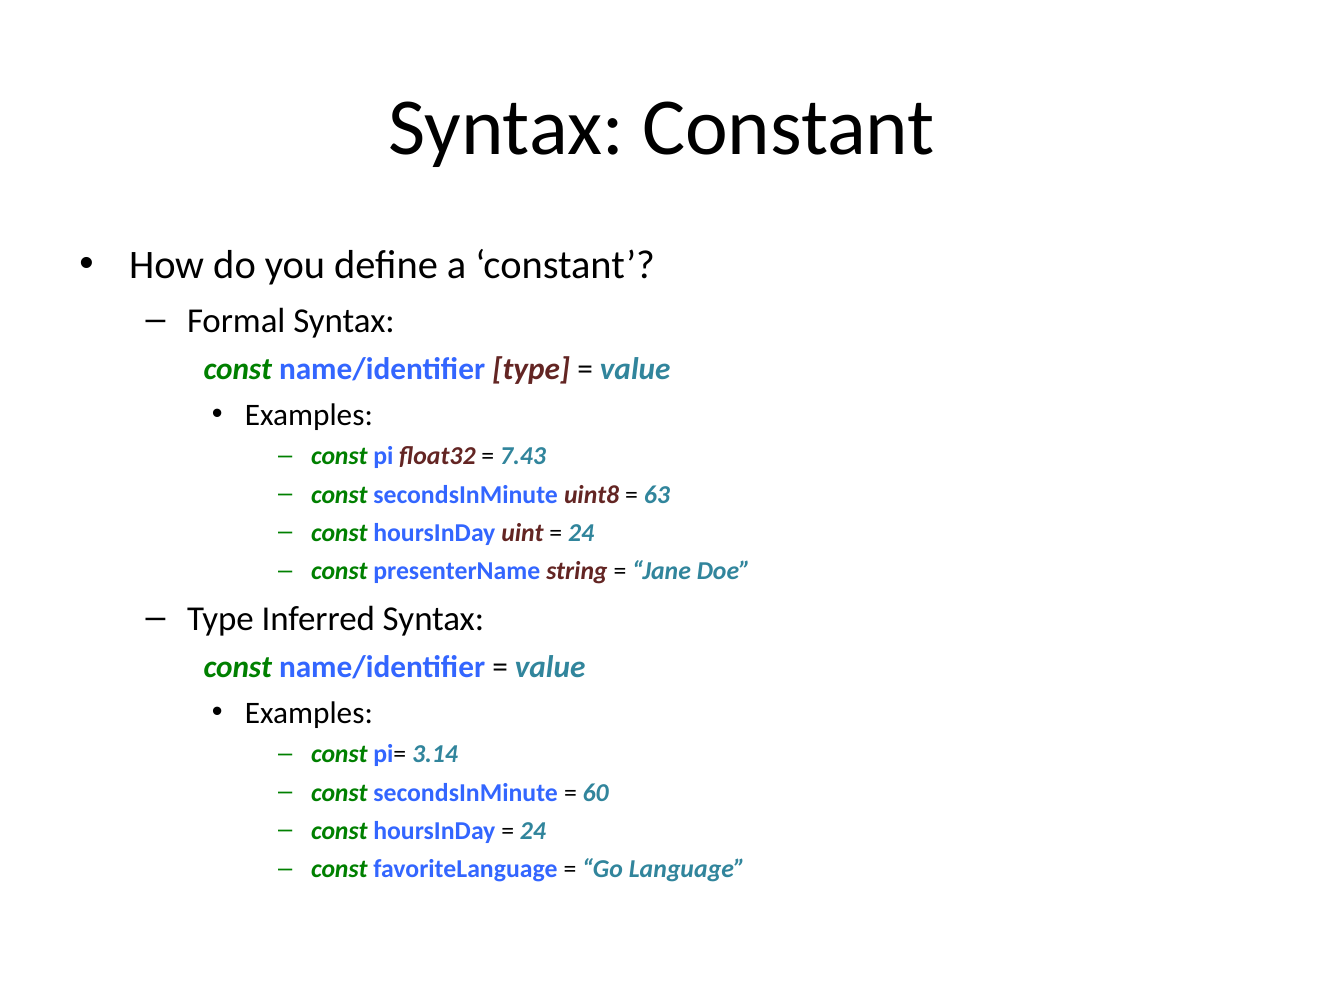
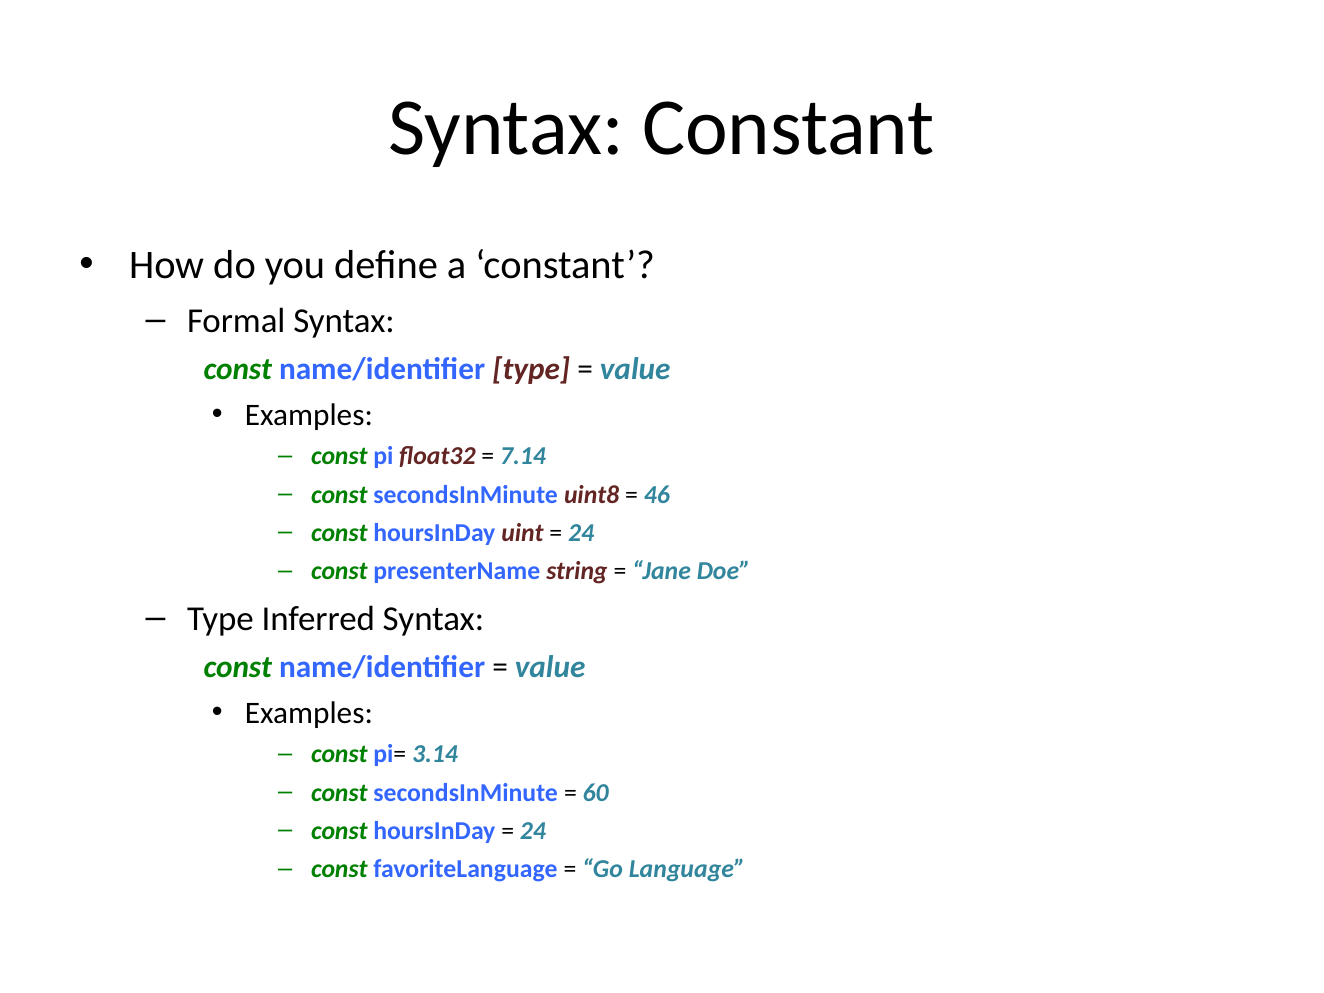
7.43: 7.43 -> 7.14 (523, 456)
63: 63 -> 46 (657, 495)
